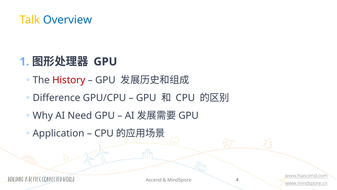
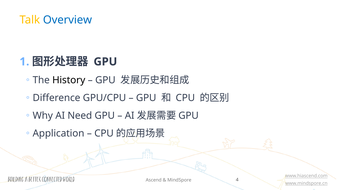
History colour: red -> black (69, 80)
